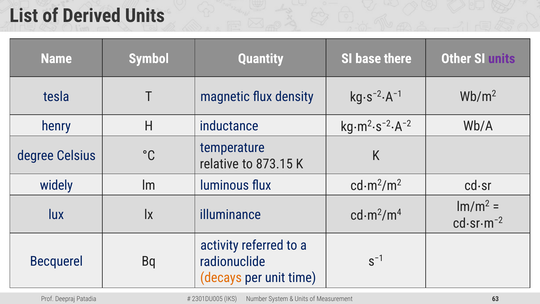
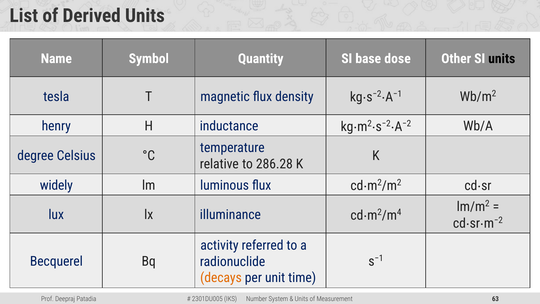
there: there -> dose (398, 59)
units colour: purple -> black (502, 59)
873.15: 873.15 -> 286.28 (274, 164)
